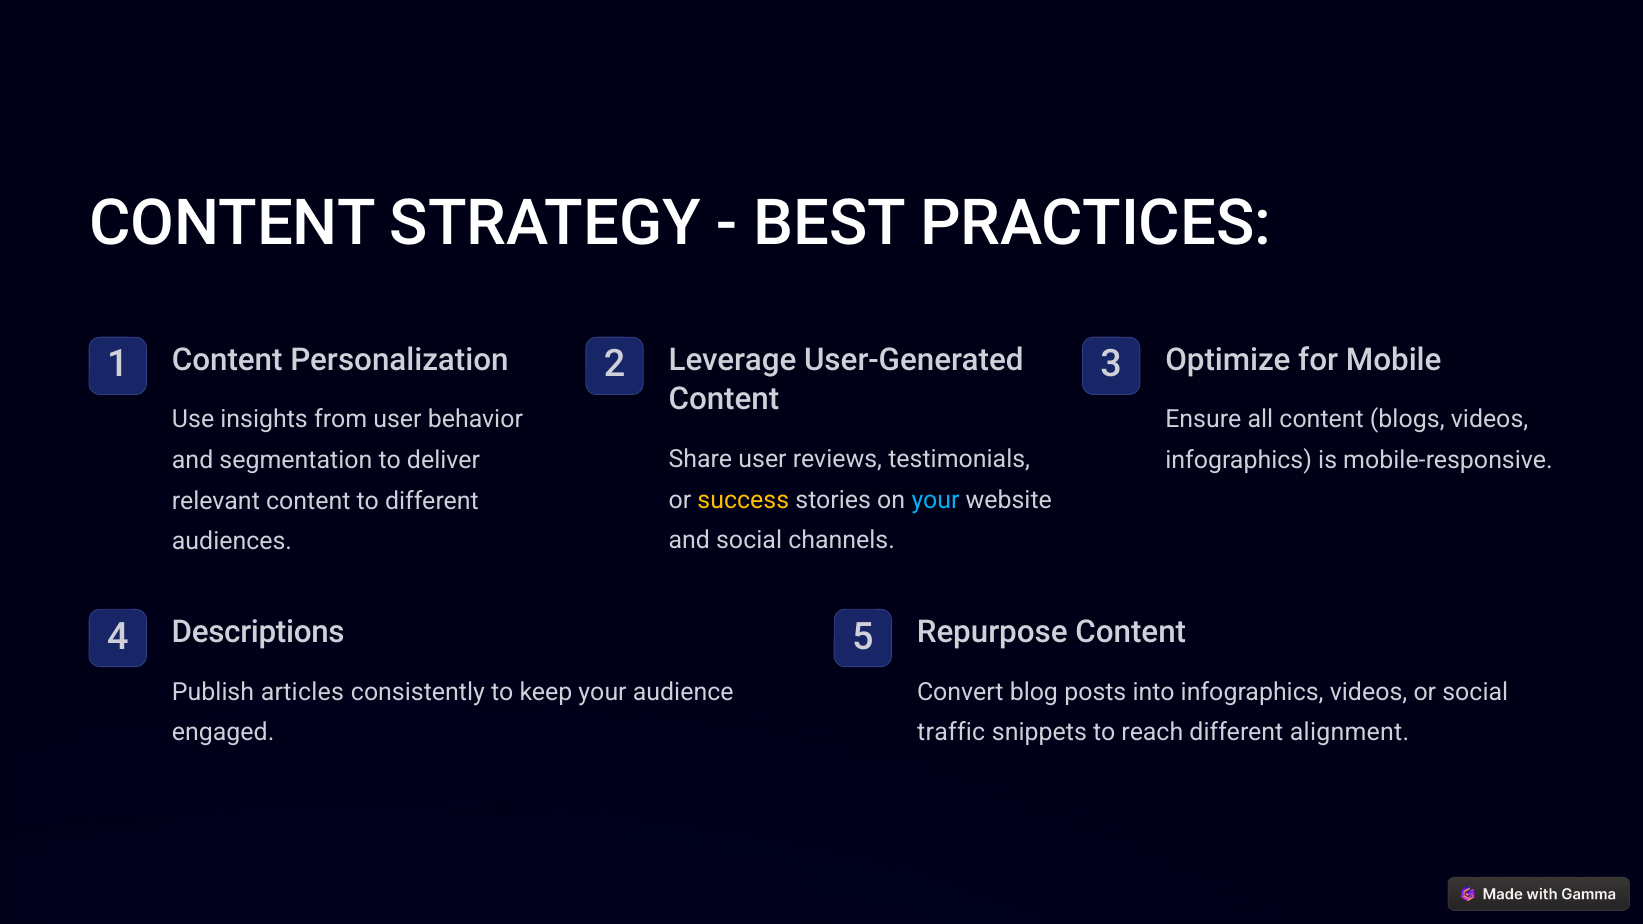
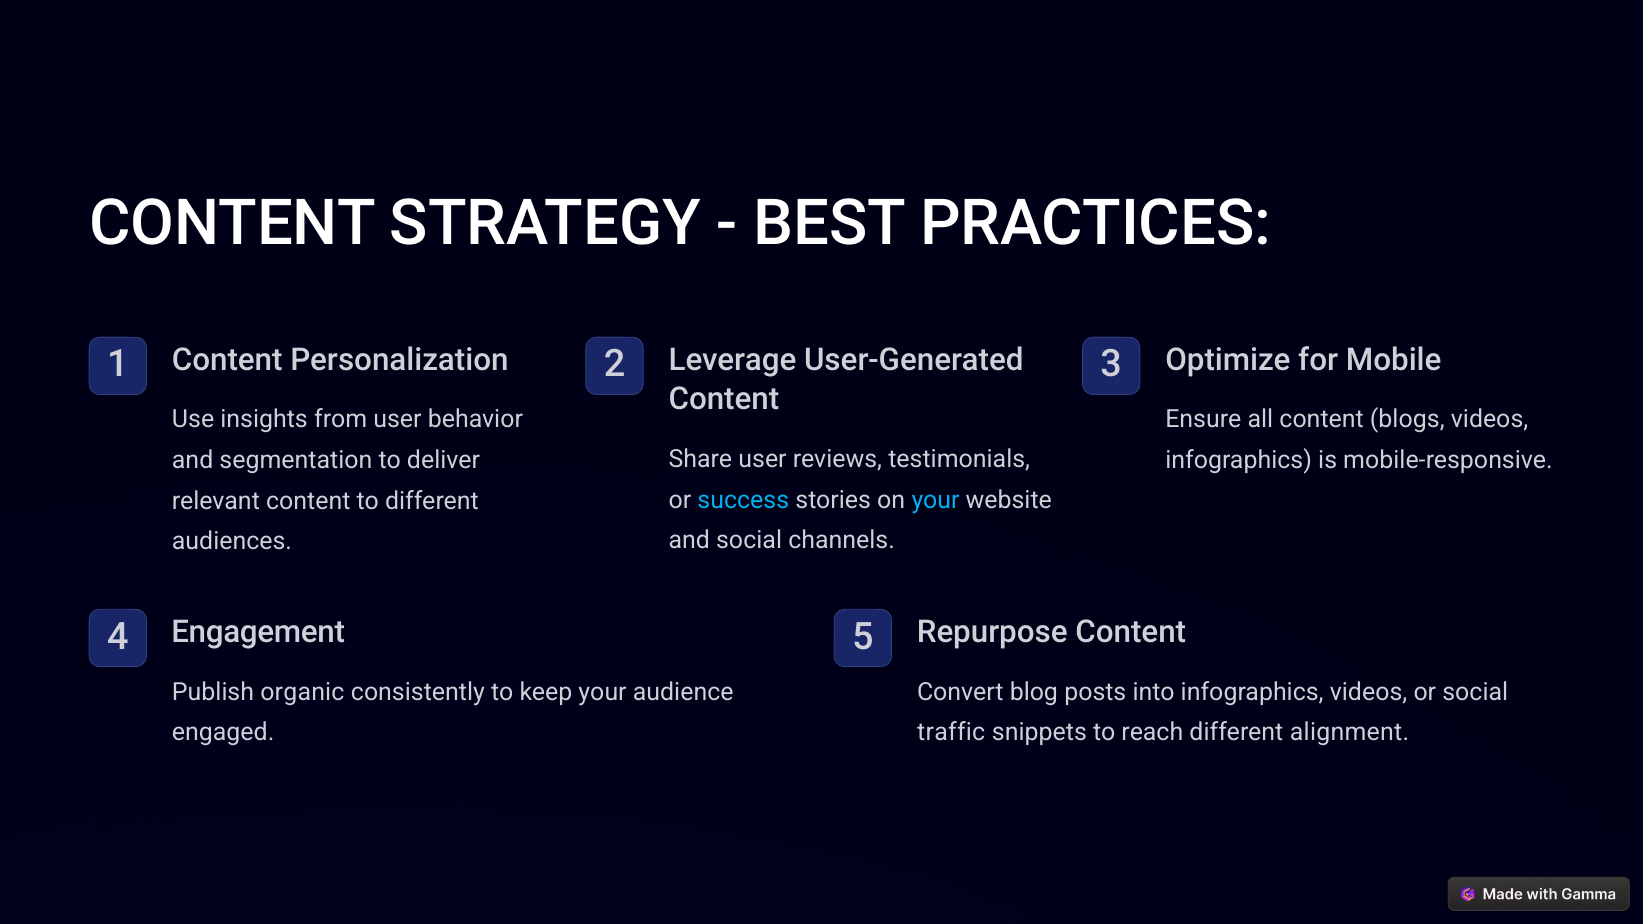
success colour: yellow -> light blue (743, 500)
Descriptions: Descriptions -> Engagement (258, 632)
articles: articles -> organic (302, 692)
